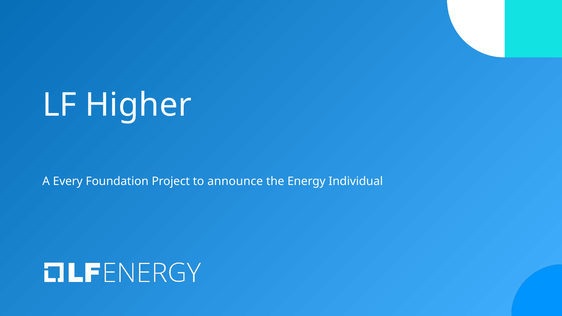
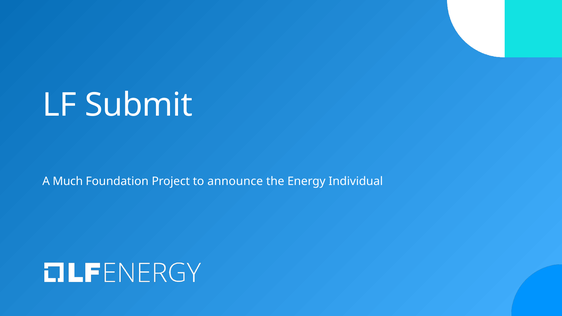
Higher: Higher -> Submit (139, 105)
Every: Every -> Much (68, 181)
